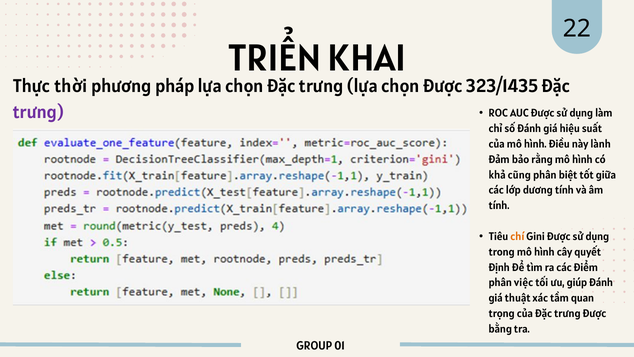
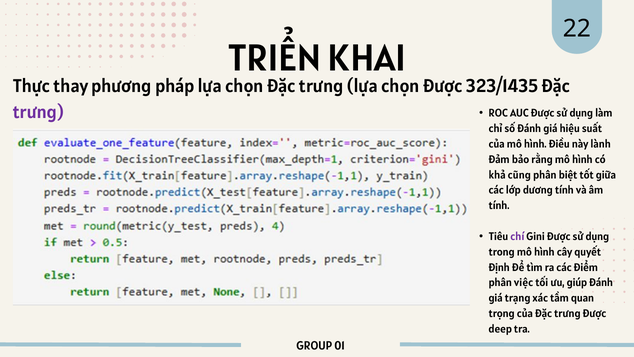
thời: thời -> thay (71, 86)
chí colour: orange -> purple (517, 236)
thuật: thuật -> trạng (518, 298)
bằng: bằng -> deep (500, 329)
